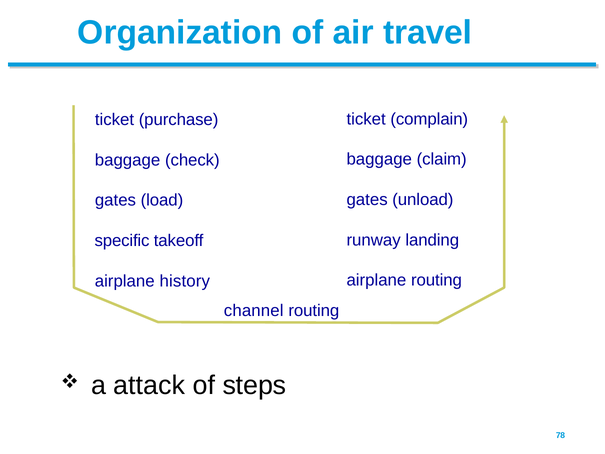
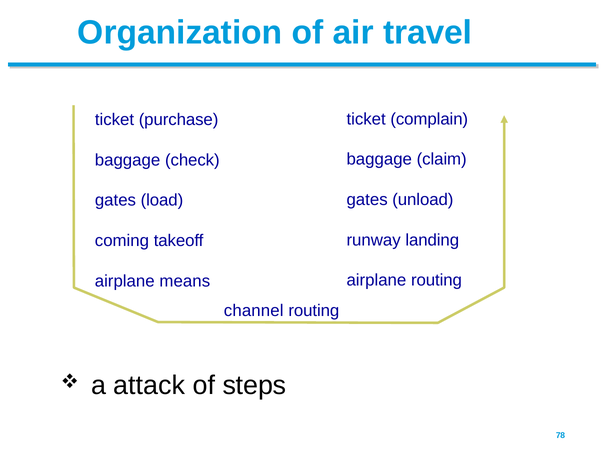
specific: specific -> coming (122, 241)
history: history -> means (185, 281)
